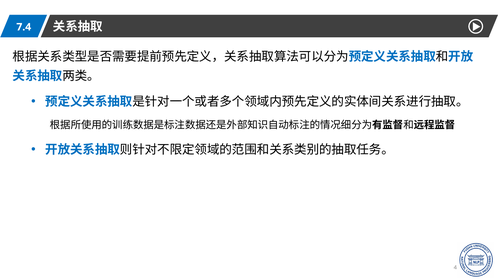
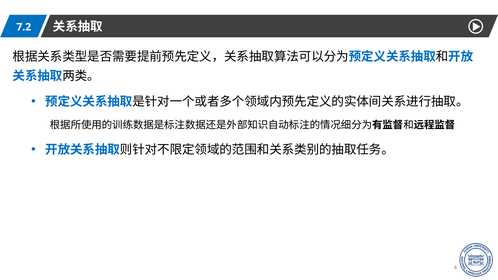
7.4: 7.4 -> 7.2 (24, 27)
